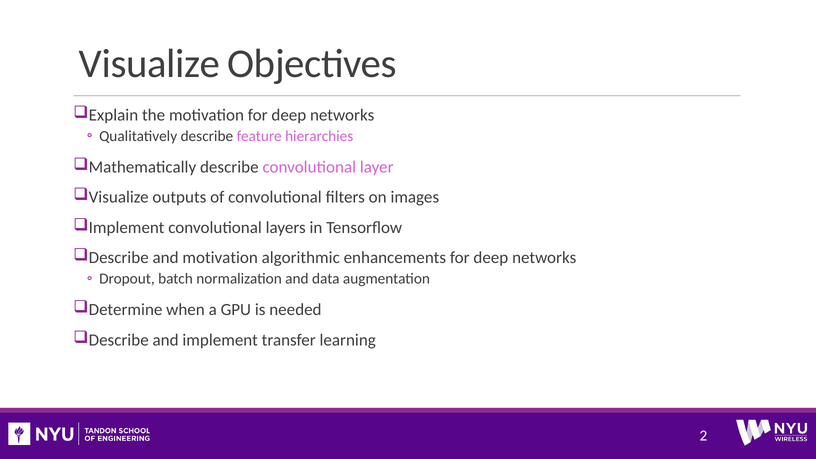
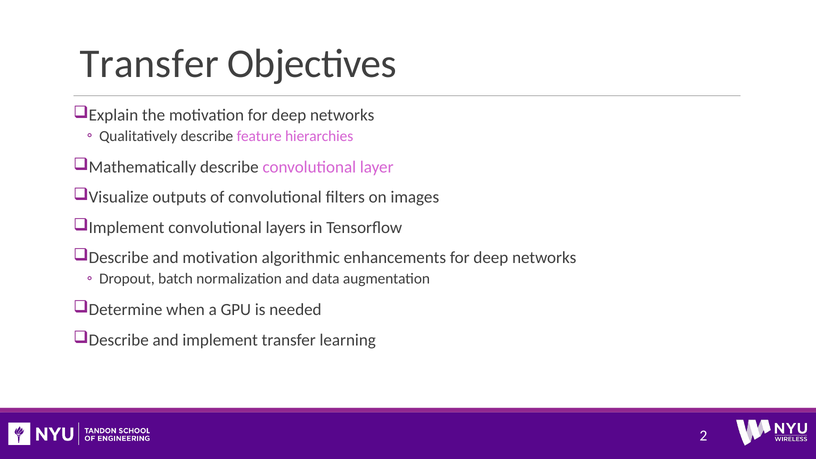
Visualize: Visualize -> Transfer (149, 64)
